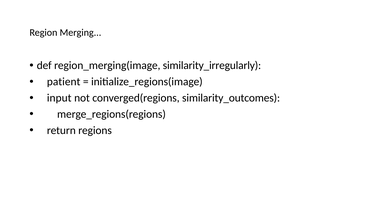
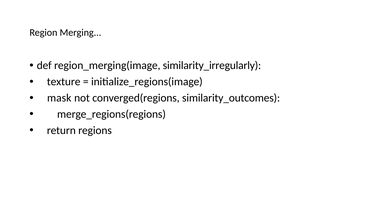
patient: patient -> texture (64, 82)
input: input -> mask (59, 98)
